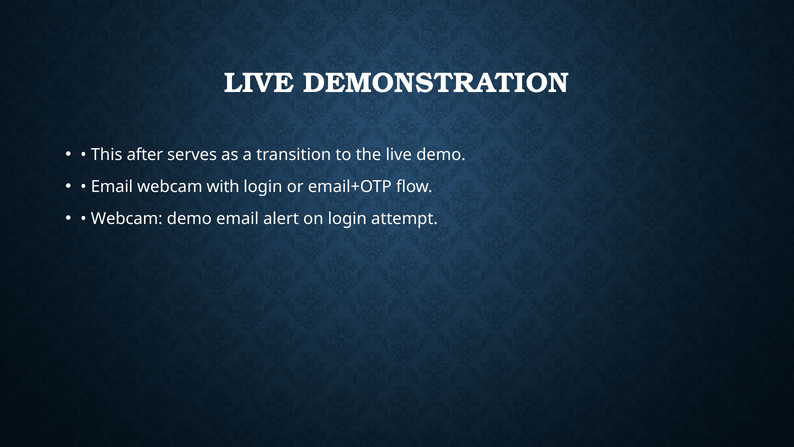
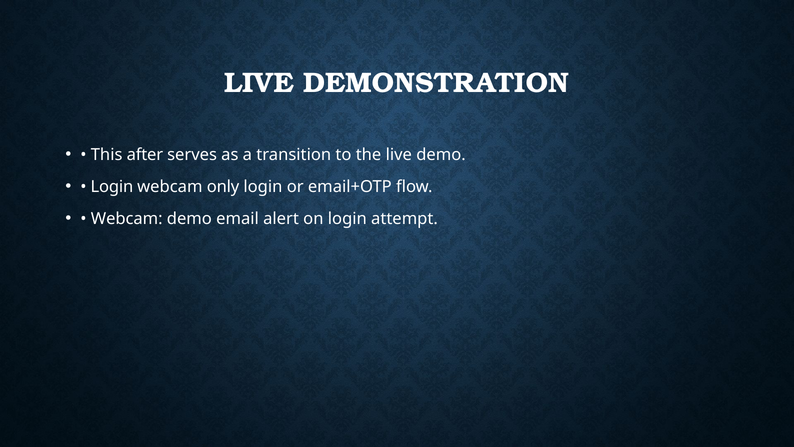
Email: Email -> Login (112, 187)
with: with -> only (223, 187)
